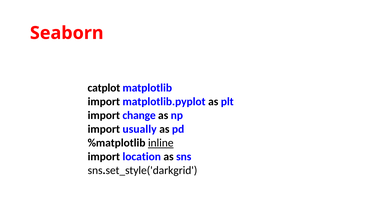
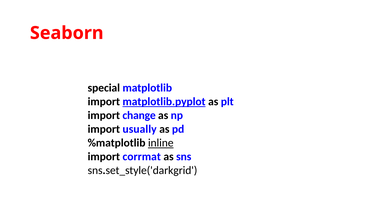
catplot: catplot -> special (104, 88)
matplotlib.pyplot underline: none -> present (164, 101)
location: location -> corrmat (142, 156)
